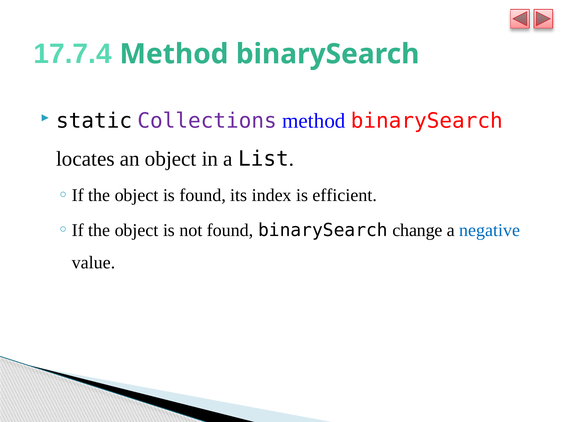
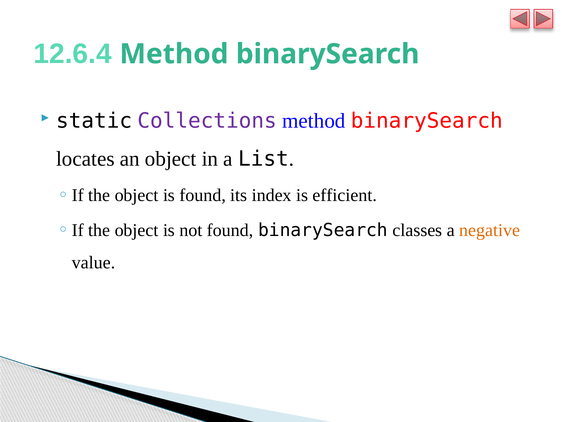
17.7.4: 17.7.4 -> 12.6.4 (73, 54)
change: change -> classes (417, 230)
negative colour: blue -> orange (490, 230)
